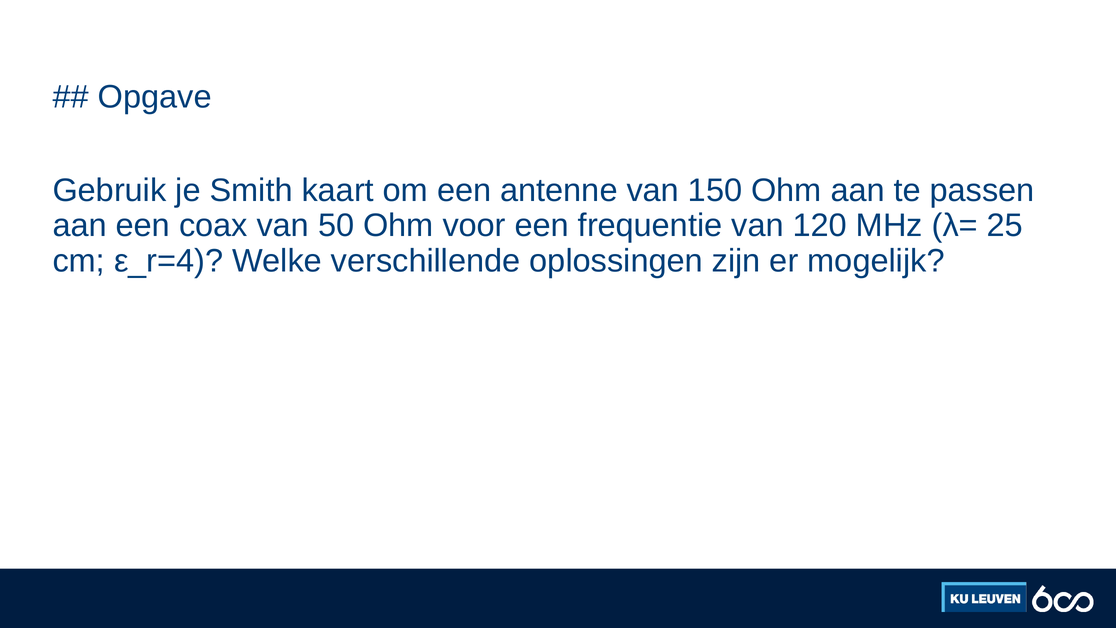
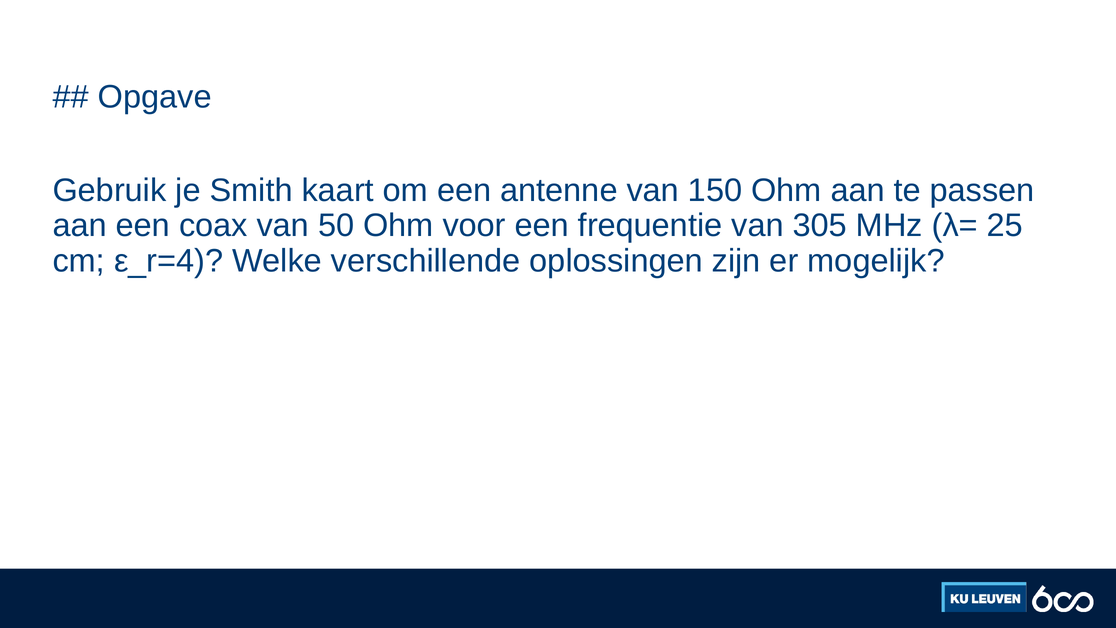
120: 120 -> 305 (820, 226)
